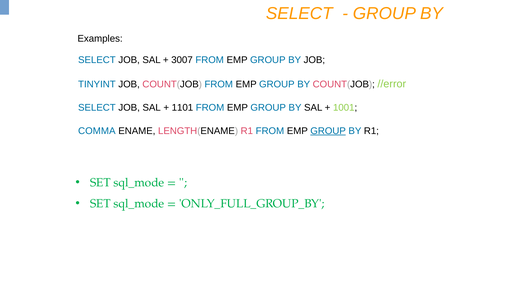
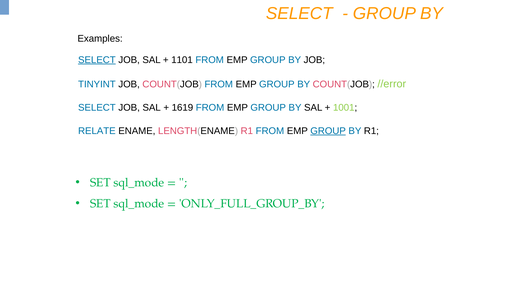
SELECT underline: none -> present (97, 60)
3007: 3007 -> 1101 (182, 60)
1101: 1101 -> 1619 (182, 108)
COMMA: COMMA -> RELATE (97, 131)
